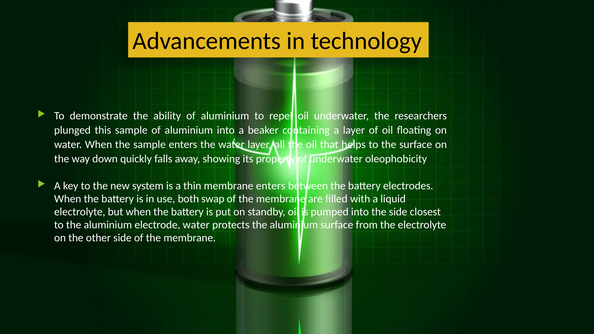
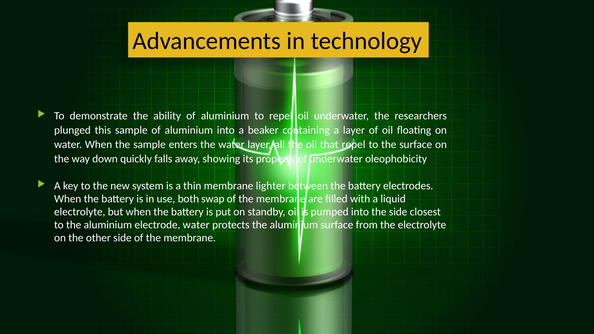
that helps: helps -> repel (354, 144)
membrane enters: enters -> lighter (271, 186)
